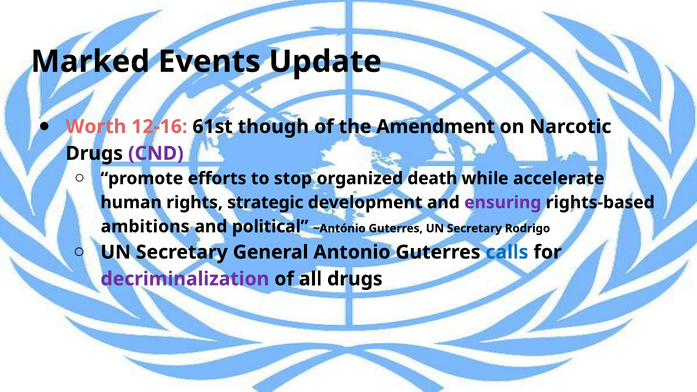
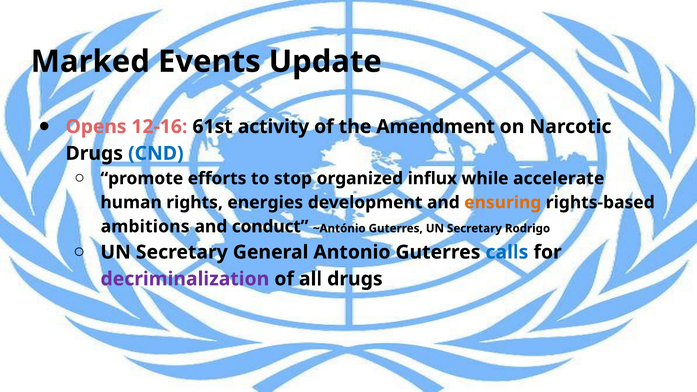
Worth: Worth -> Opens (96, 127)
though: though -> activity (273, 127)
CND colour: purple -> blue (156, 153)
death: death -> influx (432, 178)
strategic: strategic -> energies (265, 203)
ensuring colour: purple -> orange (503, 203)
political: political -> conduct (270, 227)
